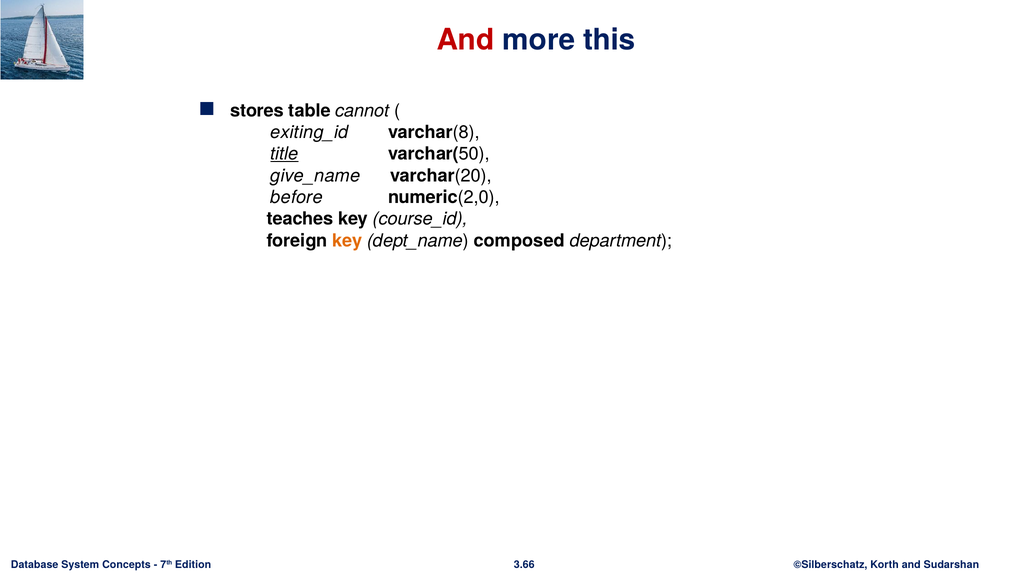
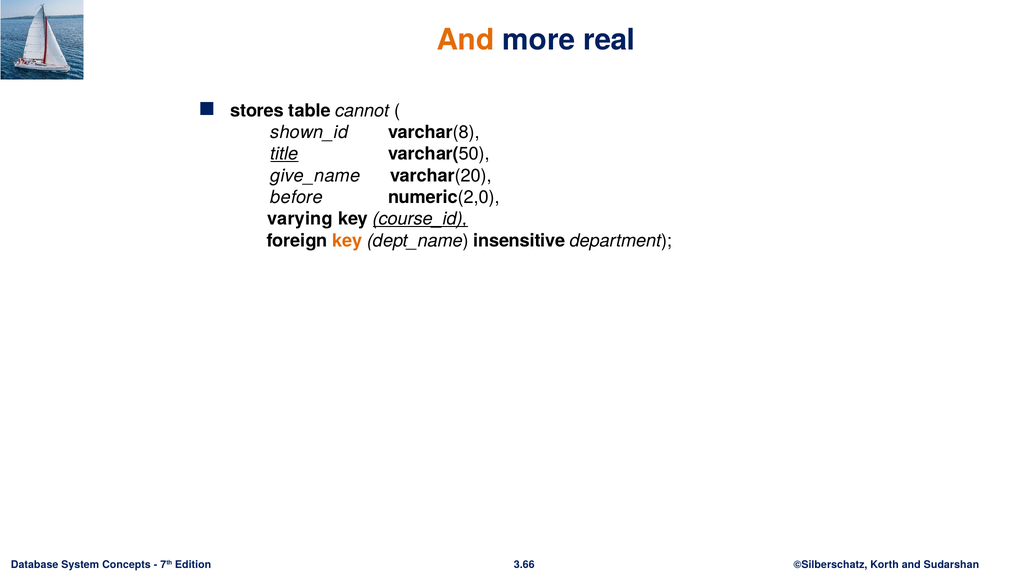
And colour: red -> orange (465, 40)
this: this -> real (609, 40)
exiting_id: exiting_id -> shown_id (309, 132)
teaches: teaches -> varying (300, 219)
course_id underline: none -> present (420, 219)
composed: composed -> insensitive (519, 241)
